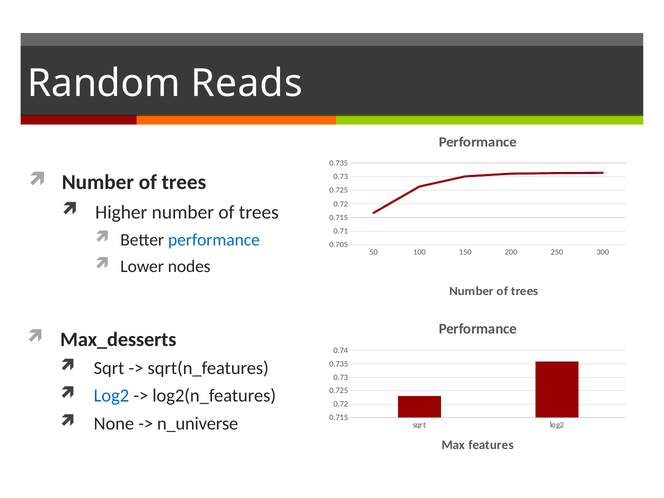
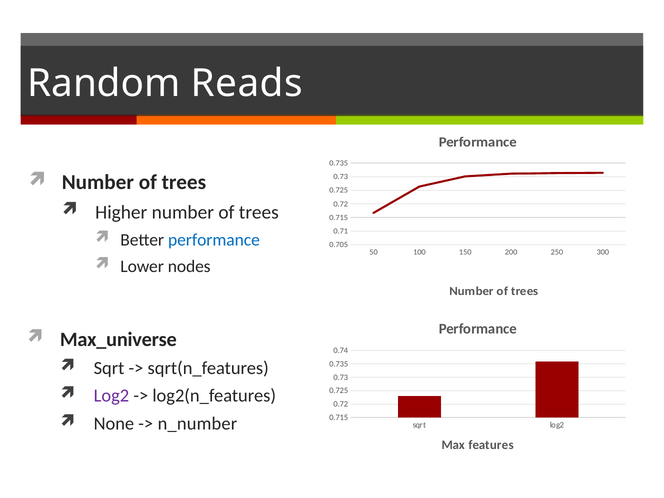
Max_desserts: Max_desserts -> Max_universe (118, 339)
Log2 colour: blue -> purple (111, 396)
n_universe: n_universe -> n_number (197, 423)
